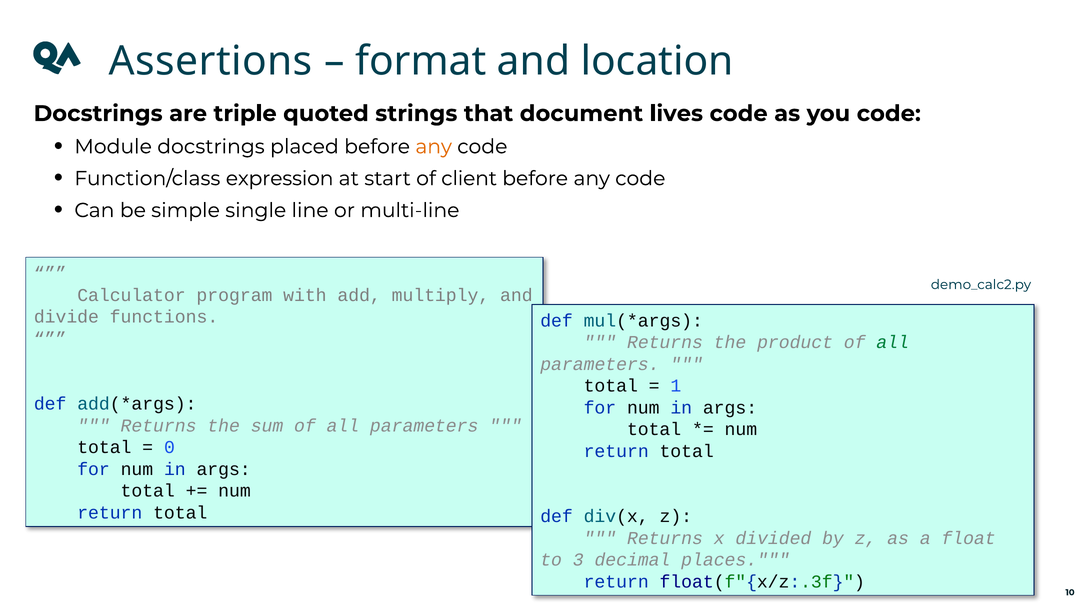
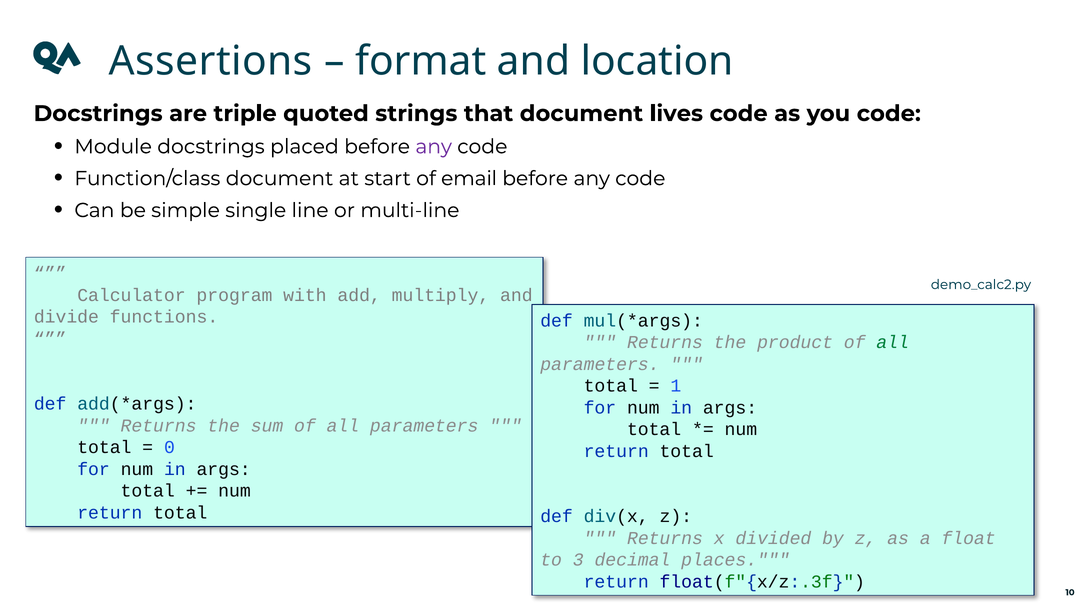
any colour: orange -> purple (434, 147)
Function/class expression: expression -> document (280, 179)
client: client -> email (469, 179)
